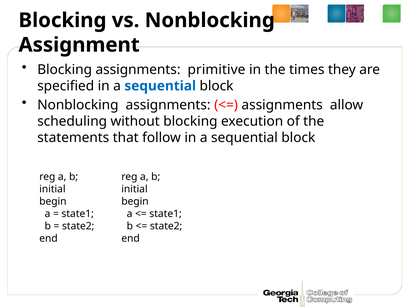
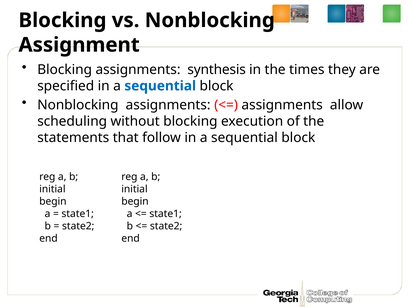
primitive: primitive -> synthesis (217, 69)
